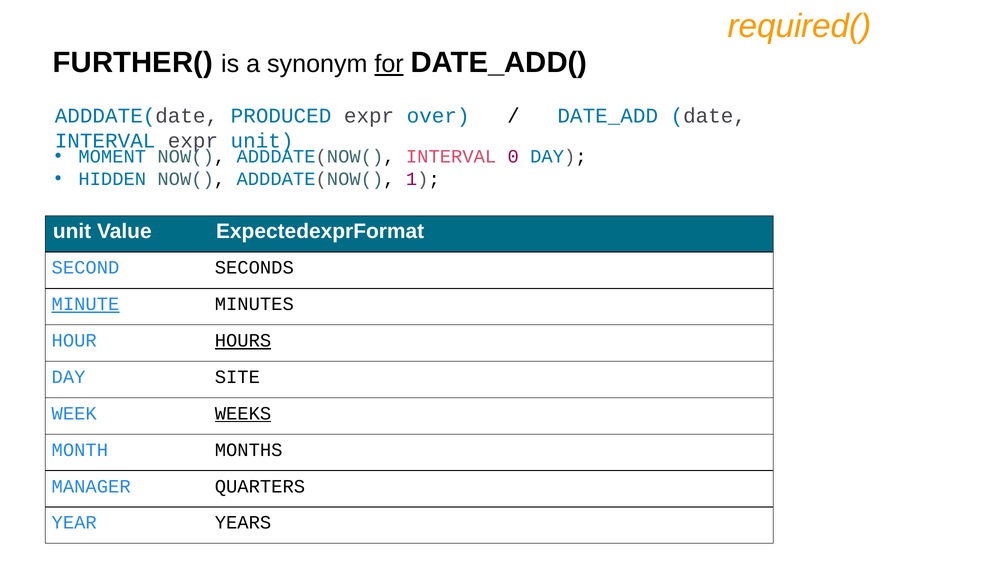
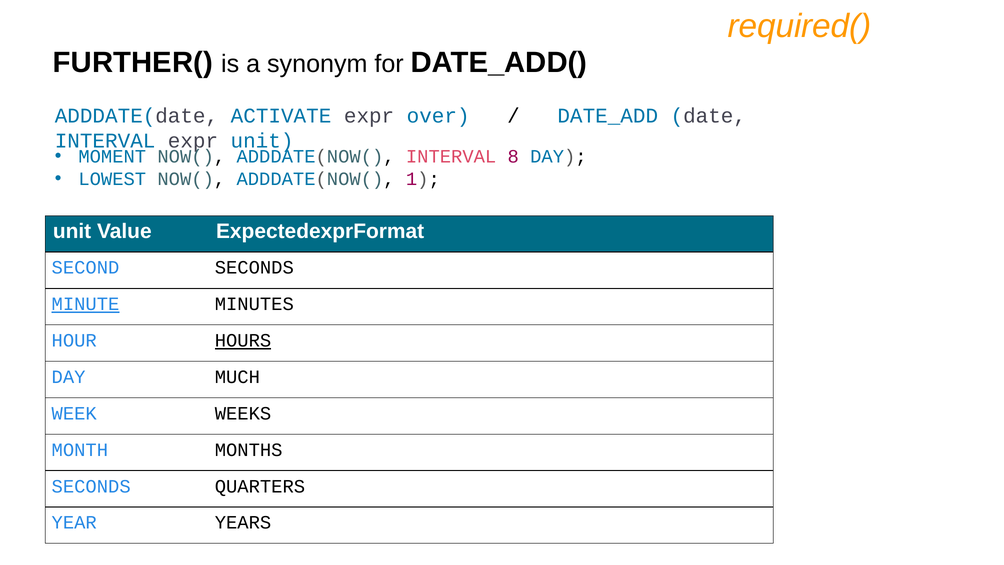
for underline: present -> none (389, 64)
PRODUCED: PRODUCED -> ACTIVATE (281, 116)
0: 0 -> 8 (513, 156)
HIDDEN: HIDDEN -> LOWEST (112, 179)
SITE: SITE -> MUCH (237, 377)
WEEKS underline: present -> none (243, 413)
MANAGER: MANAGER -> SECONDS (91, 486)
